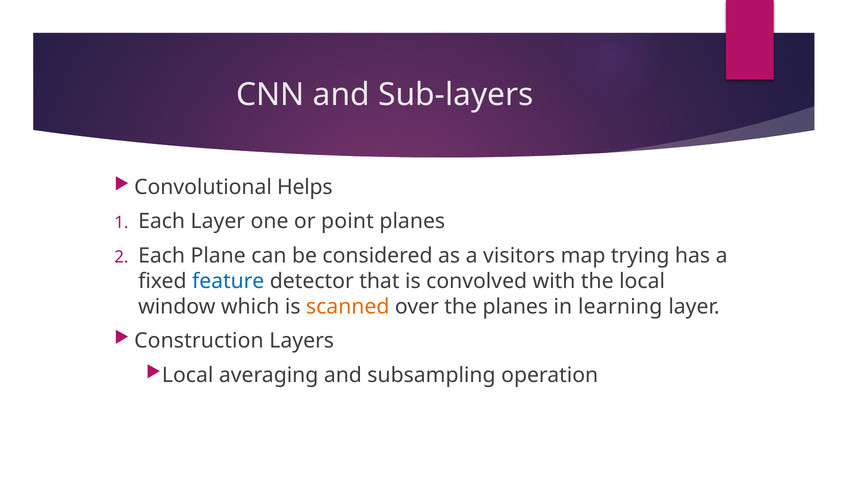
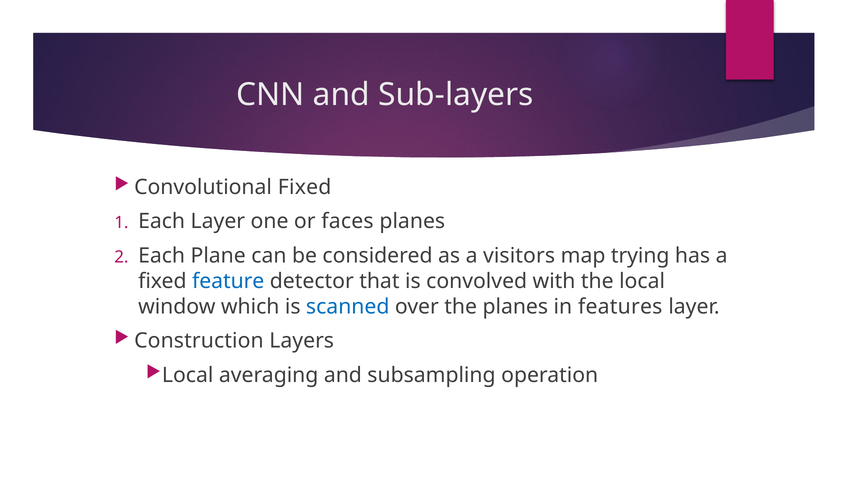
Convolutional Helps: Helps -> Fixed (305, 187)
point: point -> faces (347, 221)
scanned colour: orange -> blue (348, 307)
learning: learning -> features (620, 307)
